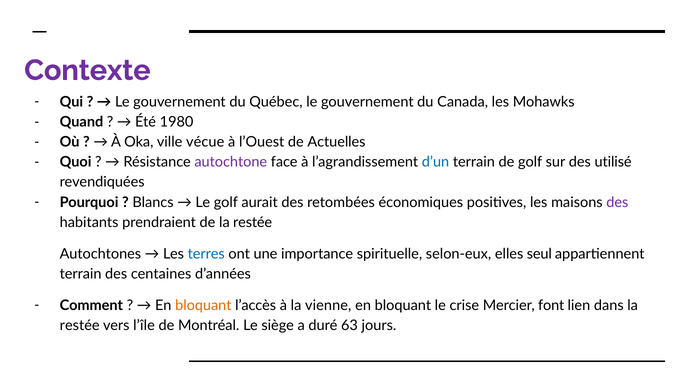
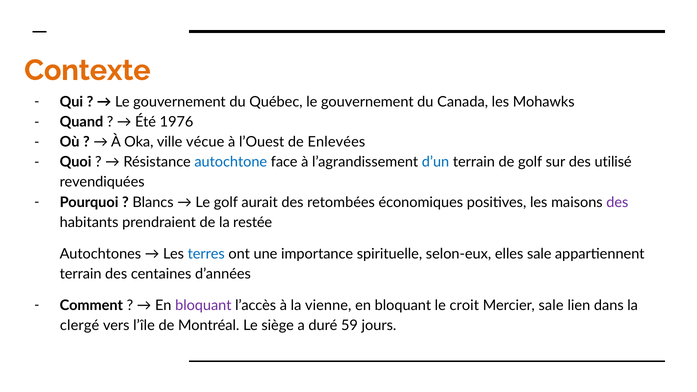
Contexte colour: purple -> orange (87, 70)
1980: 1980 -> 1976 (177, 122)
Actuelles: Actuelles -> Enlevées (336, 142)
autochtone colour: purple -> blue (231, 162)
elles seul: seul -> sale (539, 254)
bloquant colour: orange -> purple (203, 306)
crise: crise -> croit (464, 306)
Mercier font: font -> sale (551, 306)
restée: restée -> clergé (80, 326)
63: 63 -> 59 (349, 326)
